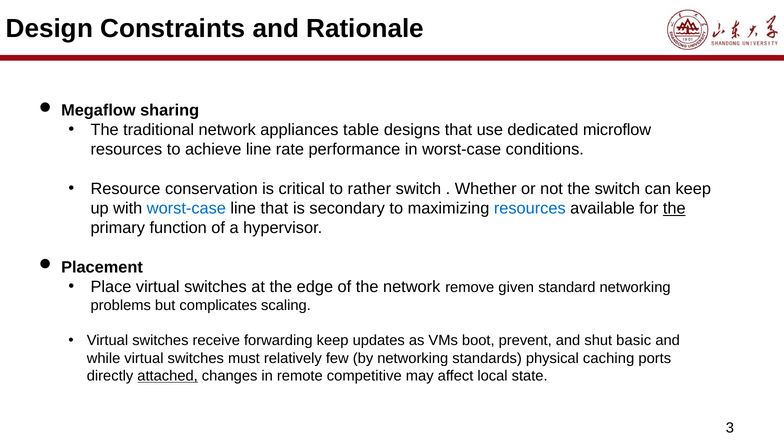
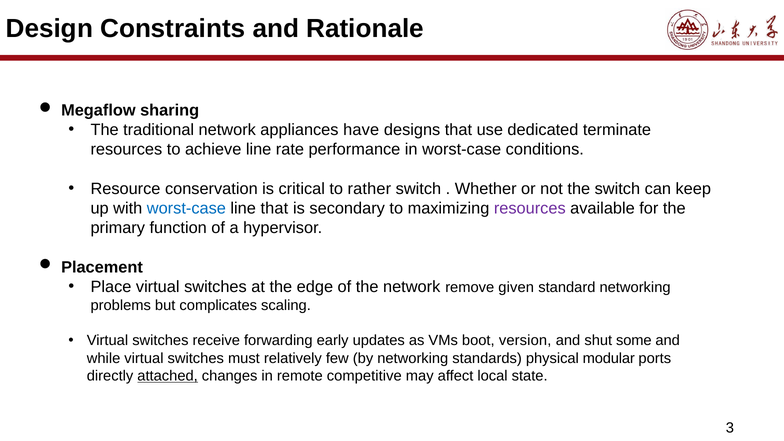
table: table -> have (361, 130)
microflow: microflow -> terminate (617, 130)
resources colour: blue -> purple (530, 208)
the underline: present -> none (674, 208)
forwarding keep: keep -> early (333, 341)
prevent: prevent -> version (525, 341)
basic: basic -> some (634, 341)
caching: caching -> modular (609, 358)
